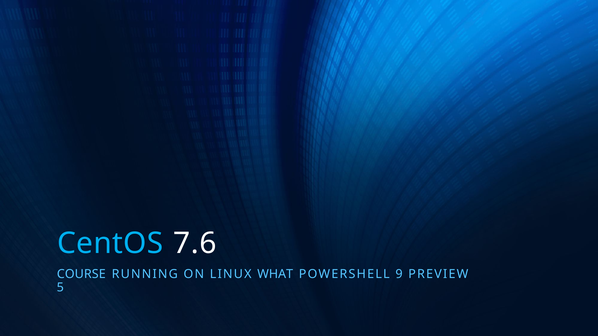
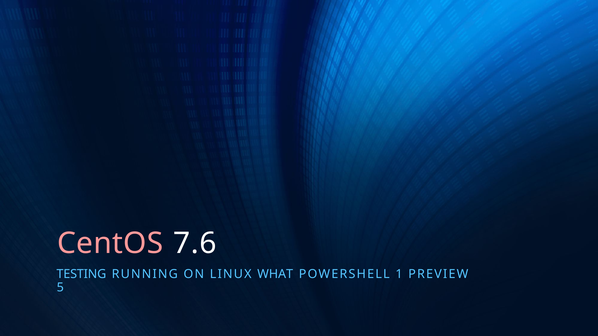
CentOS colour: light blue -> pink (110, 244)
COURSE: COURSE -> TESTING (81, 274)
9: 9 -> 1 (399, 274)
